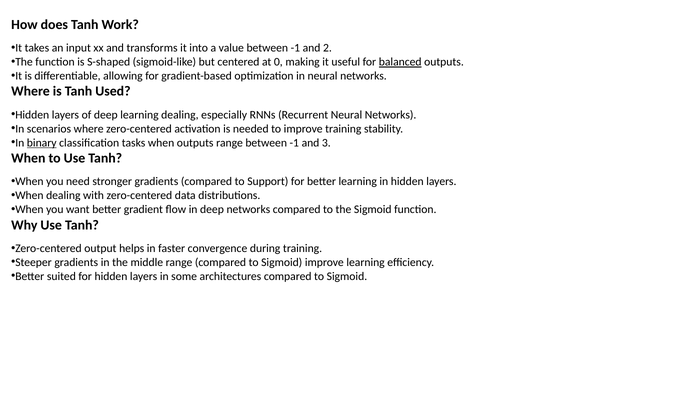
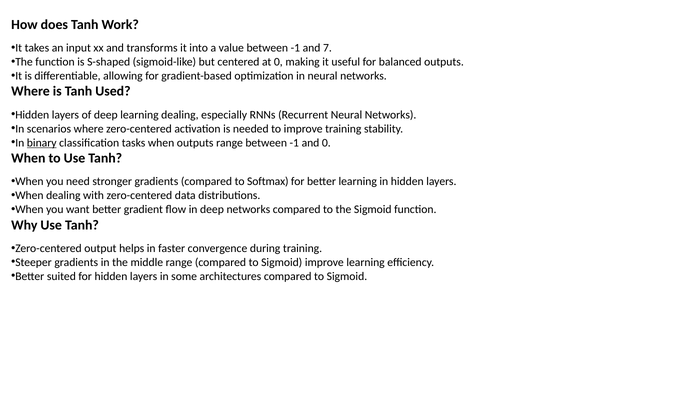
2: 2 -> 7 (327, 48)
balanced underline: present -> none (400, 62)
and 3: 3 -> 0 (326, 143)
Support: Support -> Softmax (268, 182)
